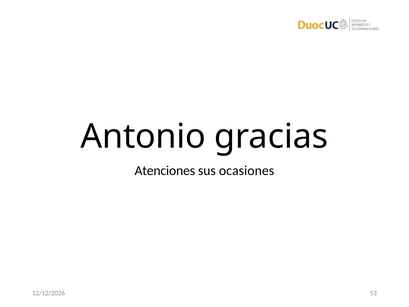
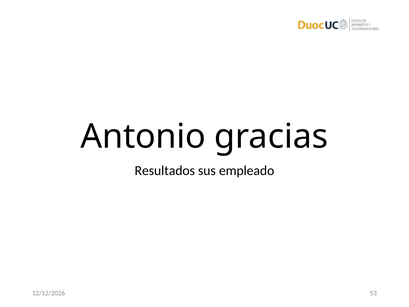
Atenciones: Atenciones -> Resultados (165, 170)
ocasiones: ocasiones -> empleado (247, 170)
